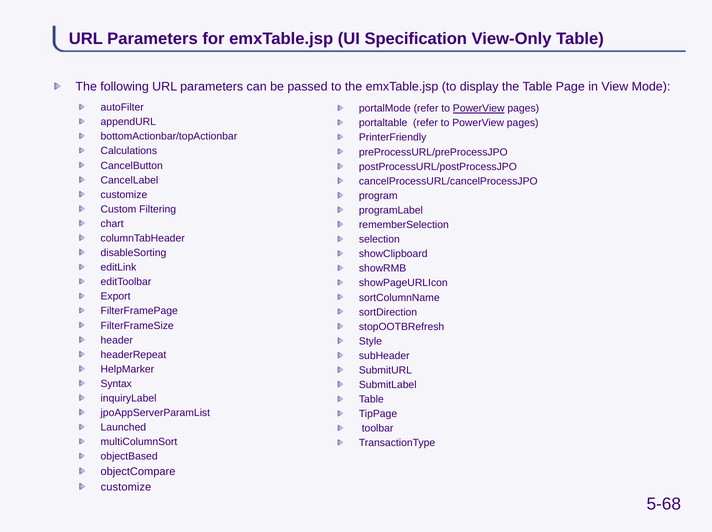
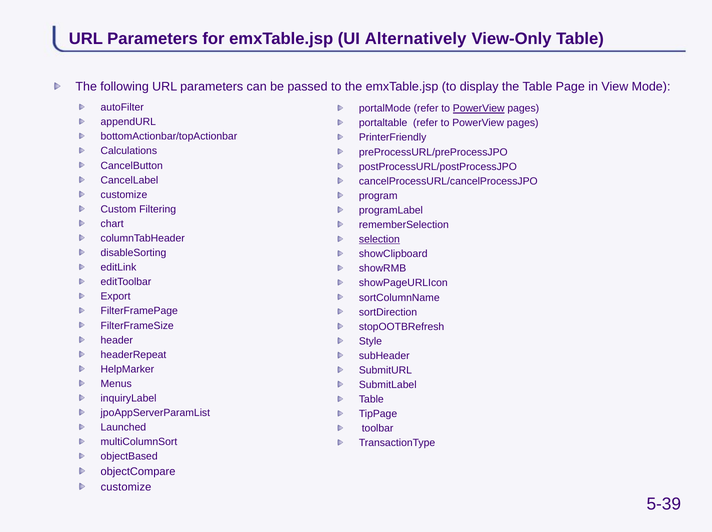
Specification: Specification -> Alternatively (416, 39)
selection underline: none -> present (379, 239)
Syntax: Syntax -> Menus (116, 384)
5-68: 5-68 -> 5-39 (664, 504)
